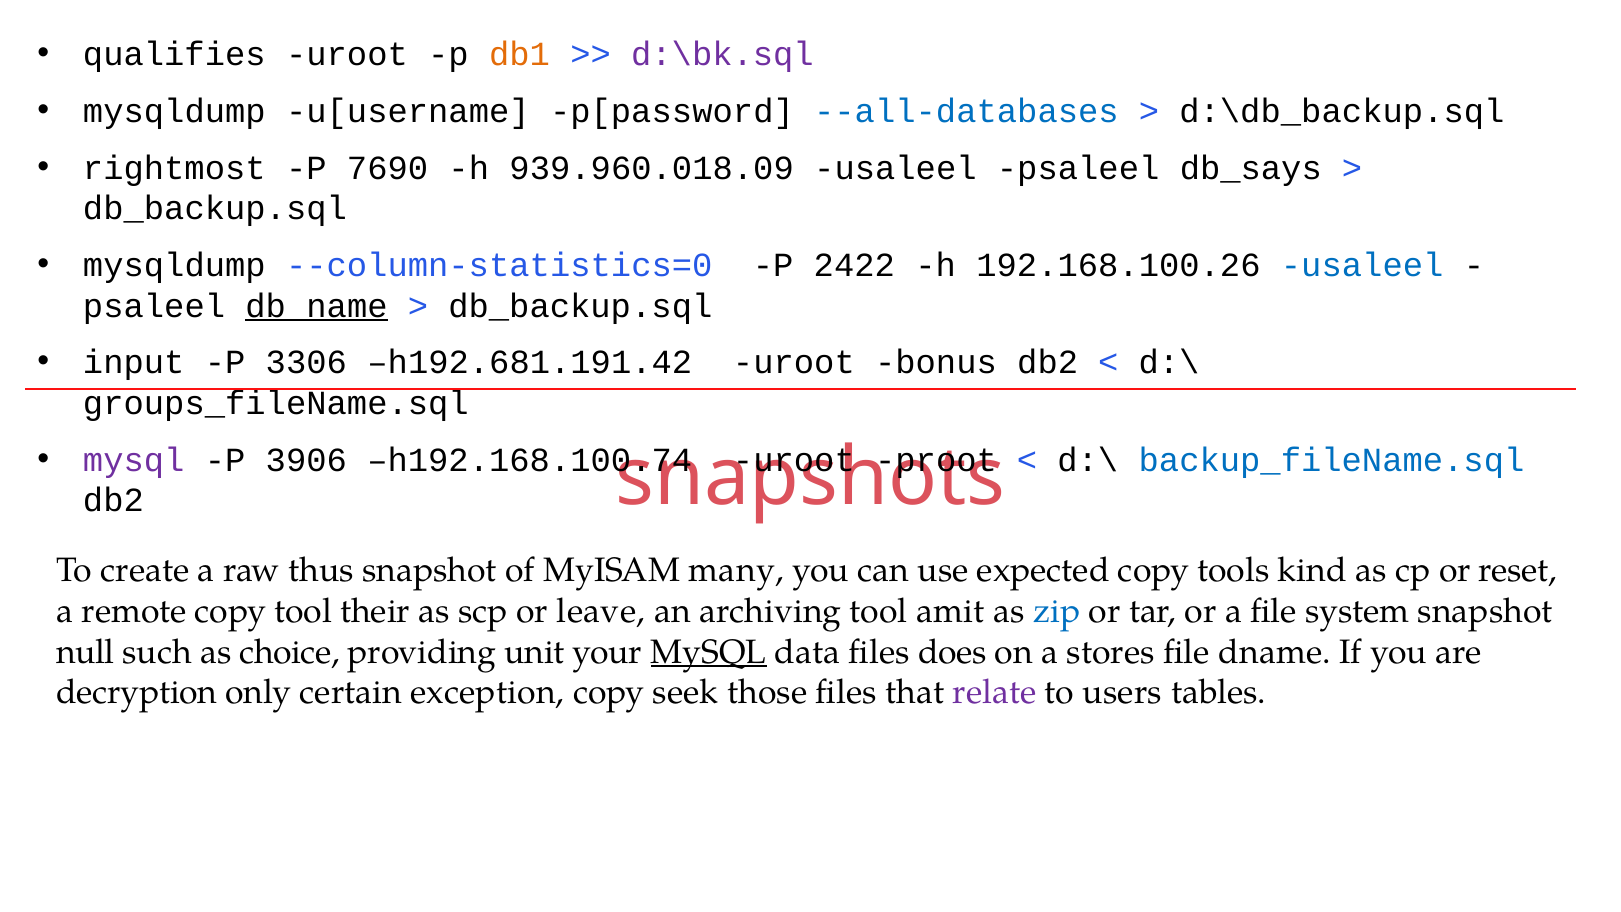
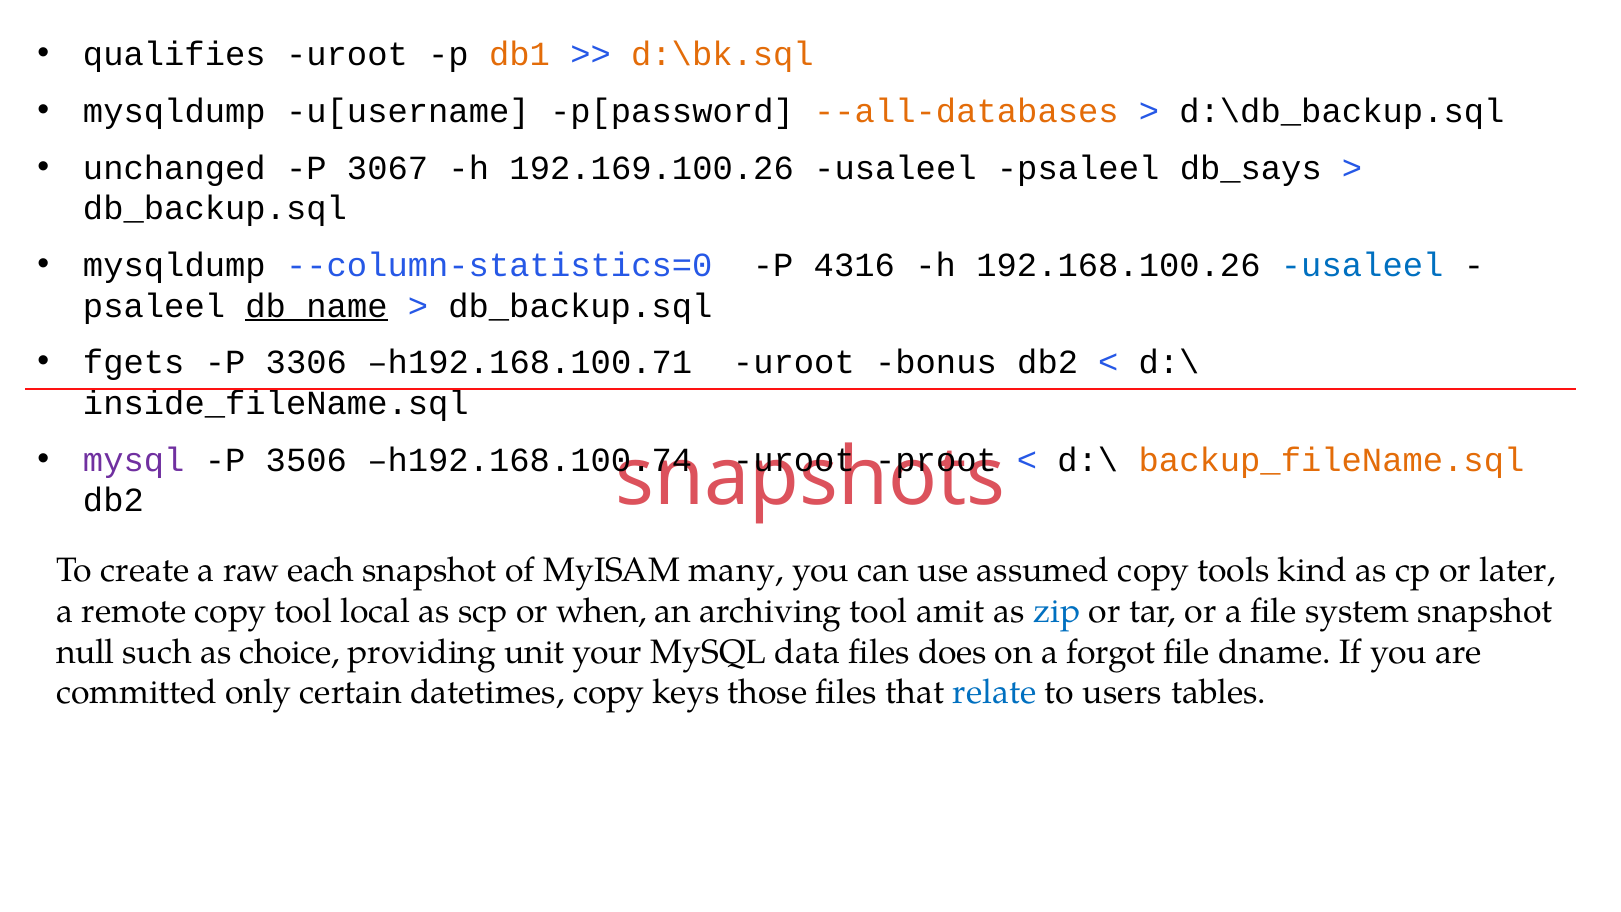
d:\bk.sql colour: purple -> orange (722, 55)
--all-databases colour: blue -> orange (966, 111)
rightmost: rightmost -> unchanged (174, 168)
7690: 7690 -> 3067 (388, 168)
939.960.018.09: 939.960.018.09 -> 192.169.100.26 (652, 168)
2422: 2422 -> 4316 (854, 265)
input: input -> fgets (134, 363)
h192.681.191.42: h192.681.191.42 -> h192.168.100.71 (530, 363)
groups_fileName.sql: groups_fileName.sql -> inside_fileName.sql (276, 403)
3906: 3906 -> 3506 (306, 460)
backup_fileName.sql colour: blue -> orange (1332, 460)
thus: thus -> each (321, 571)
expected: expected -> assumed (1043, 571)
reset: reset -> later (1518, 571)
their: their -> local (375, 611)
leave: leave -> when (601, 611)
MySQL underline: present -> none (709, 652)
stores: stores -> forgot (1111, 652)
decryption: decryption -> committed (137, 692)
exception: exception -> datetimes (487, 692)
seek: seek -> keys (686, 692)
relate colour: purple -> blue (995, 692)
